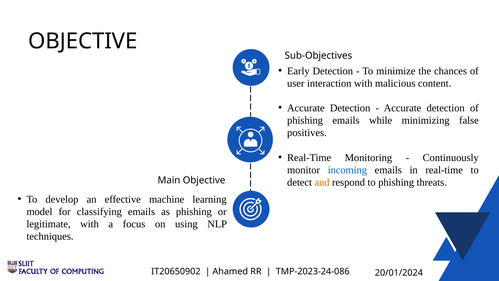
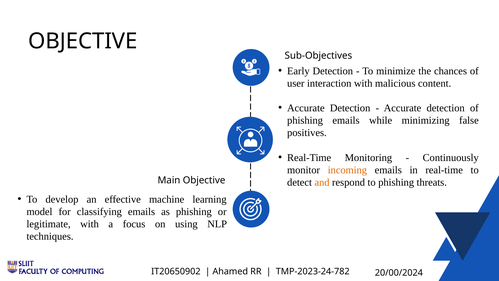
incoming colour: blue -> orange (347, 170)
TMP-2023-24-086: TMP-2023-24-086 -> TMP-2023-24-782 (313, 271)
20/01/2024: 20/01/2024 -> 20/00/2024 (399, 273)
